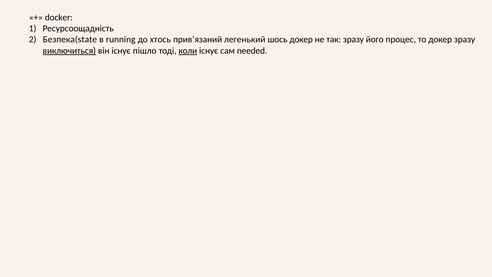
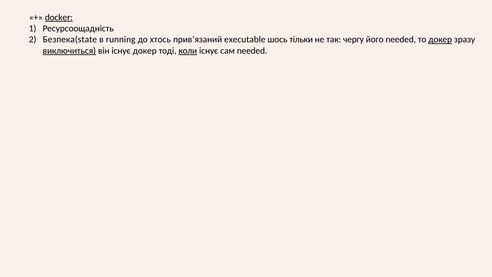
docker underline: none -> present (59, 17)
легенький: легенький -> executable (245, 40)
шось докер: докер -> тільки (301, 40)
так зразу: зразу -> чергу (353, 40)
його процес: процес -> needed (401, 40)
докер underline: none -> present (440, 40)
існує пішло: пішло -> докер (145, 51)
